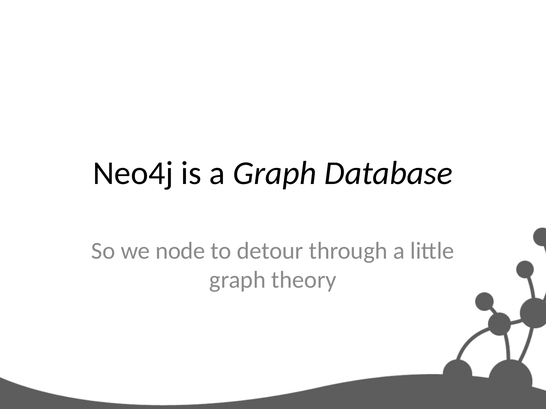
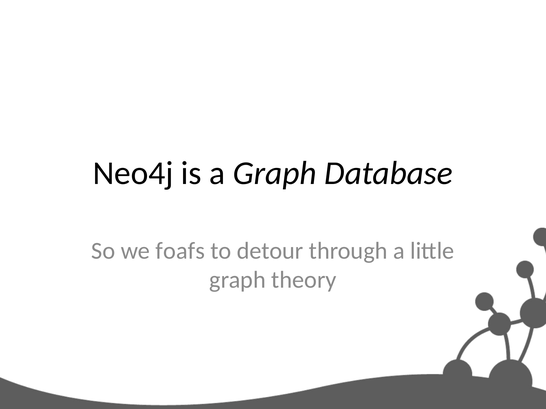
node: node -> foafs (180, 251)
